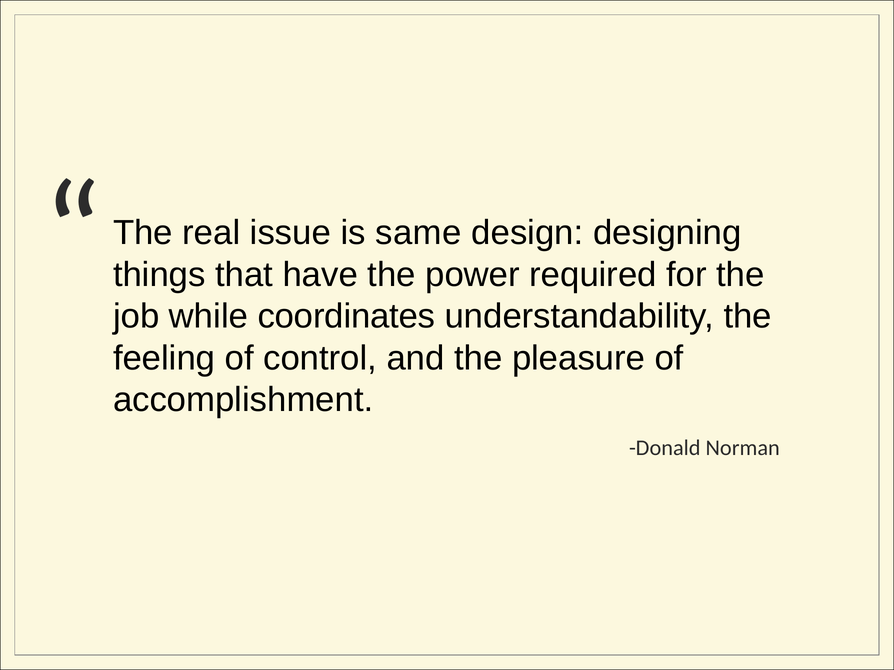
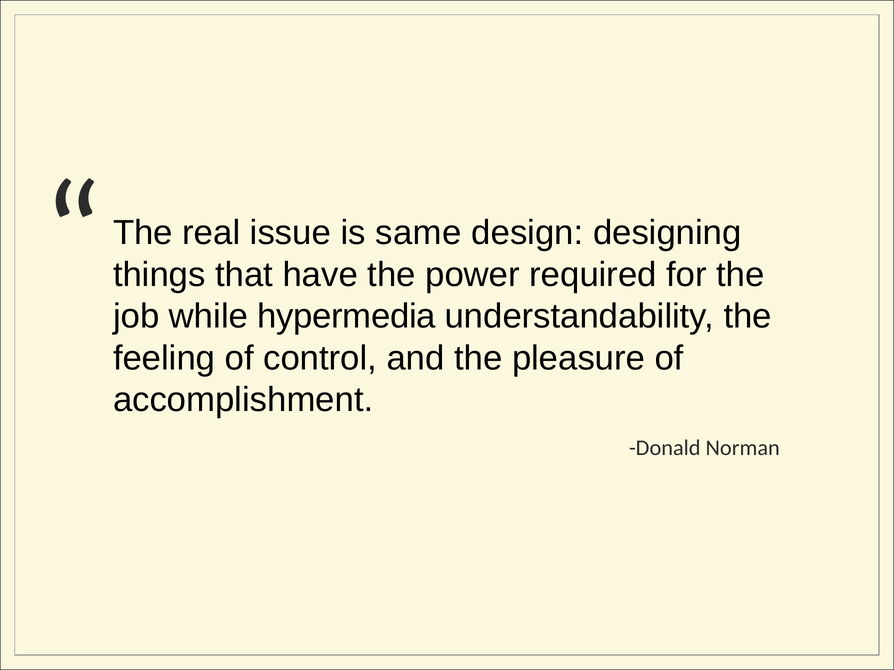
coordinates: coordinates -> hypermedia (347, 317)
